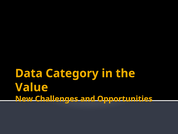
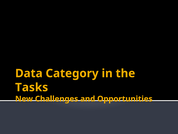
Value: Value -> Tasks (32, 87)
